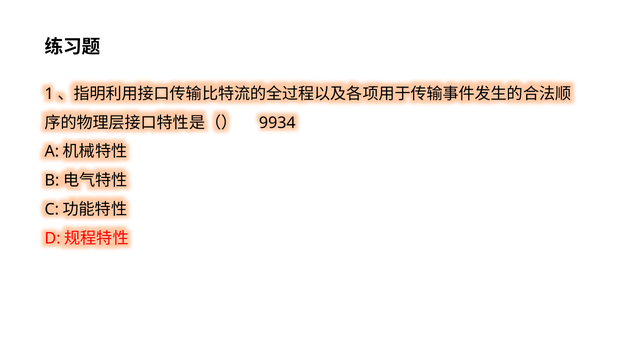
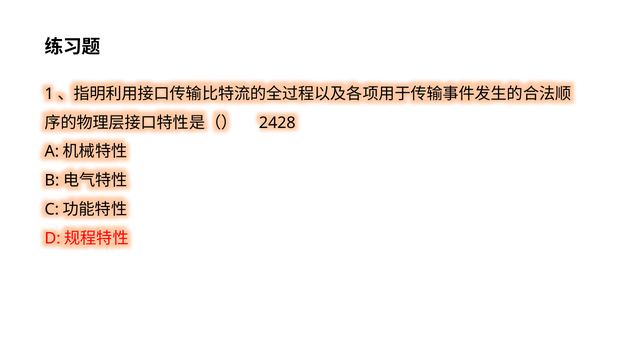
9934: 9934 -> 2428 (277, 123)
